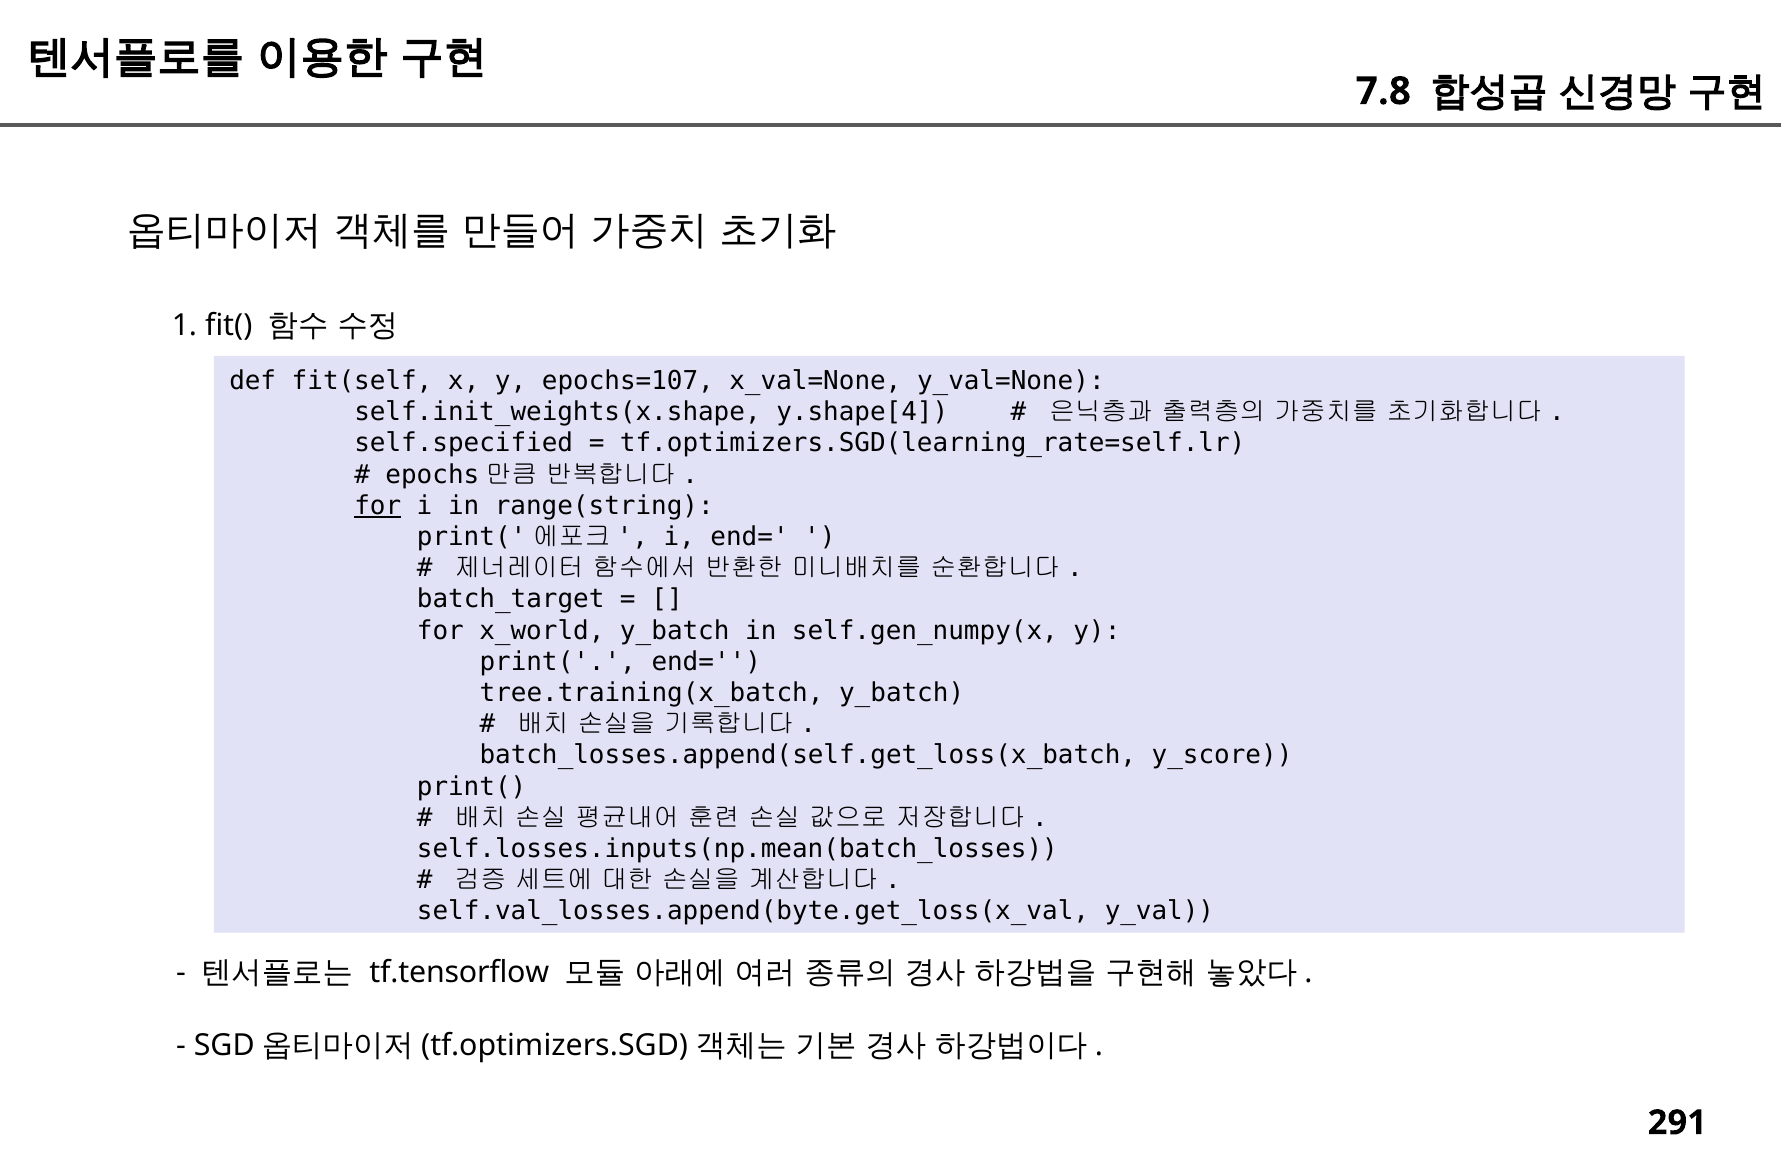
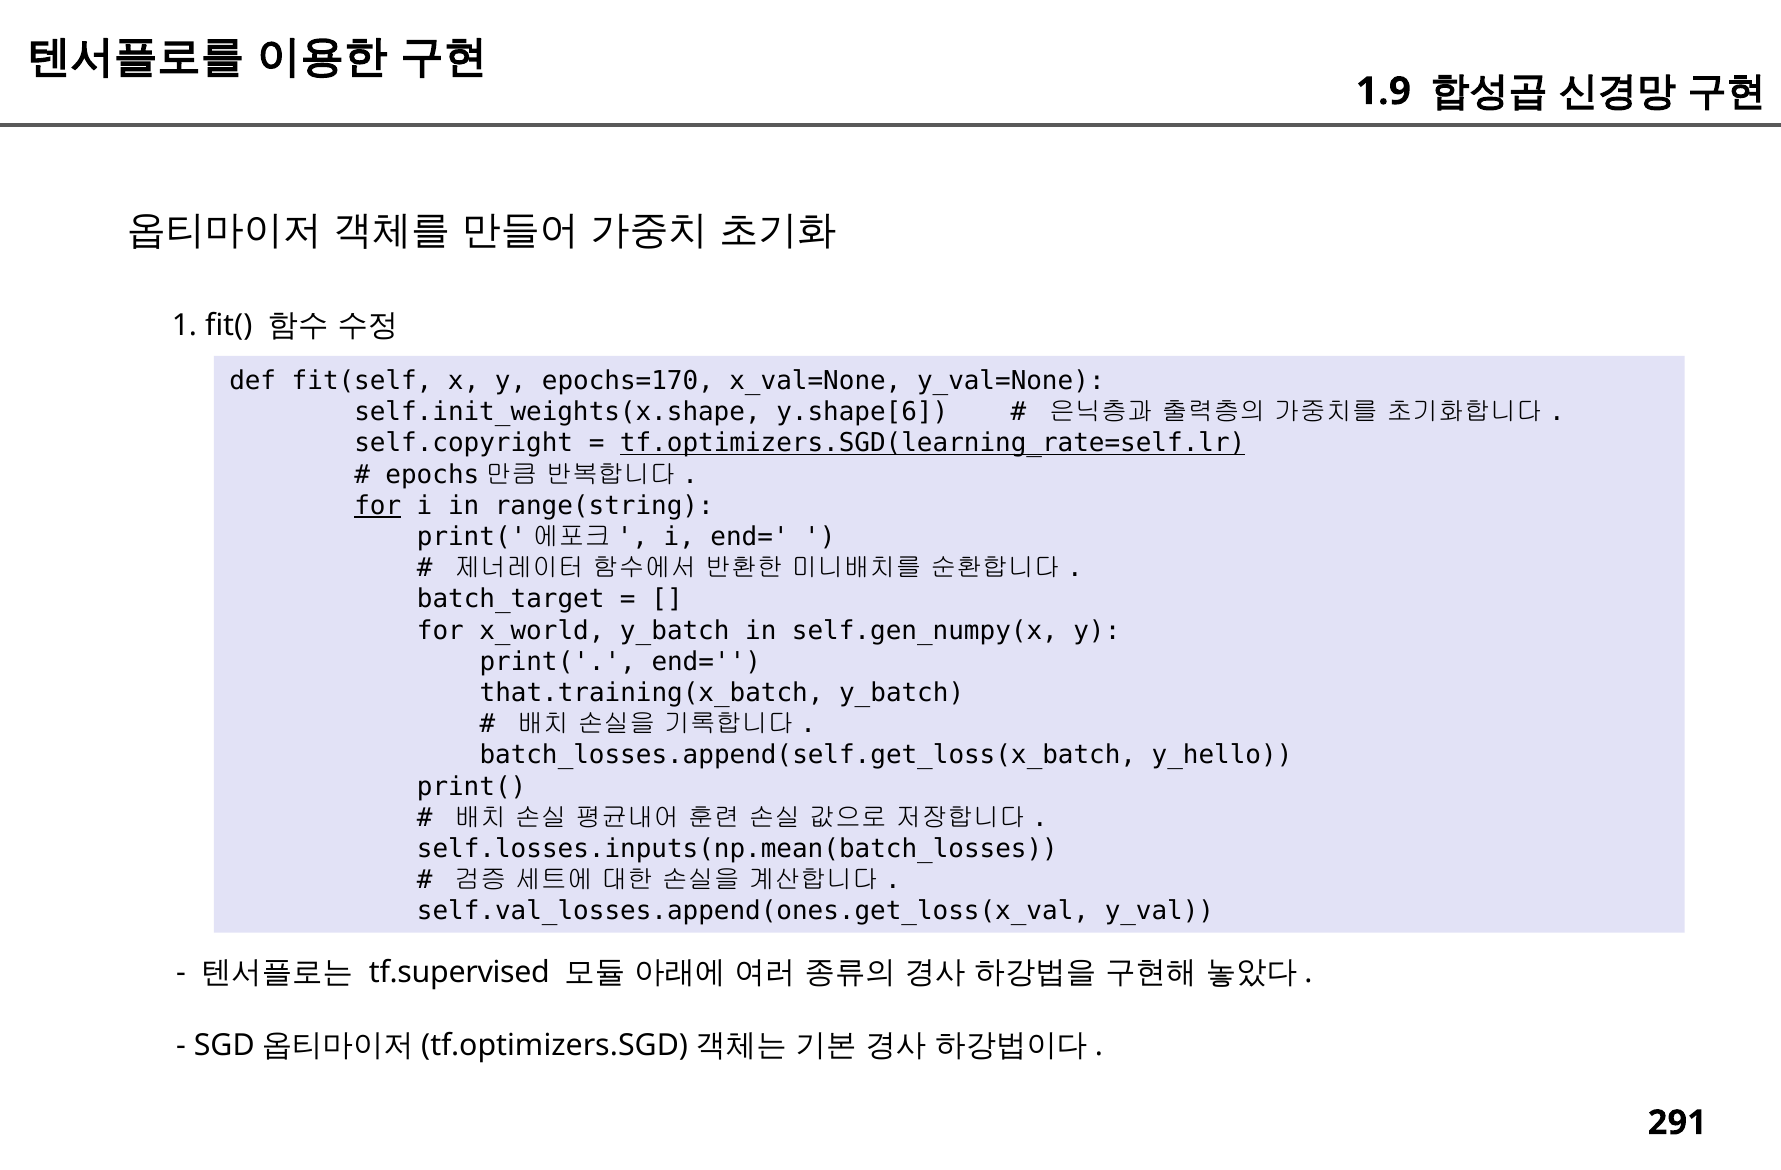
7.8: 7.8 -> 1.9 (1383, 91)
epochs=107: epochs=107 -> epochs=170 (628, 381)
y.shape[4: y.shape[4 -> y.shape[6 (862, 412)
self.specified: self.specified -> self.copyright (464, 443)
tf.optimizers.SGD(learning_rate=self.lr underline: none -> present (933, 443)
tree.training(x_batch: tree.training(x_batch -> that.training(x_batch (652, 693)
y_score: y_score -> y_hello (1222, 755)
self.val_losses.append(byte.get_loss(x_val: self.val_losses.append(byte.get_loss(x_val -> self.val_losses.append(ones.get_loss(x_val (753, 911)
tf.tensorflow: tf.tensorflow -> tf.supervised (459, 973)
